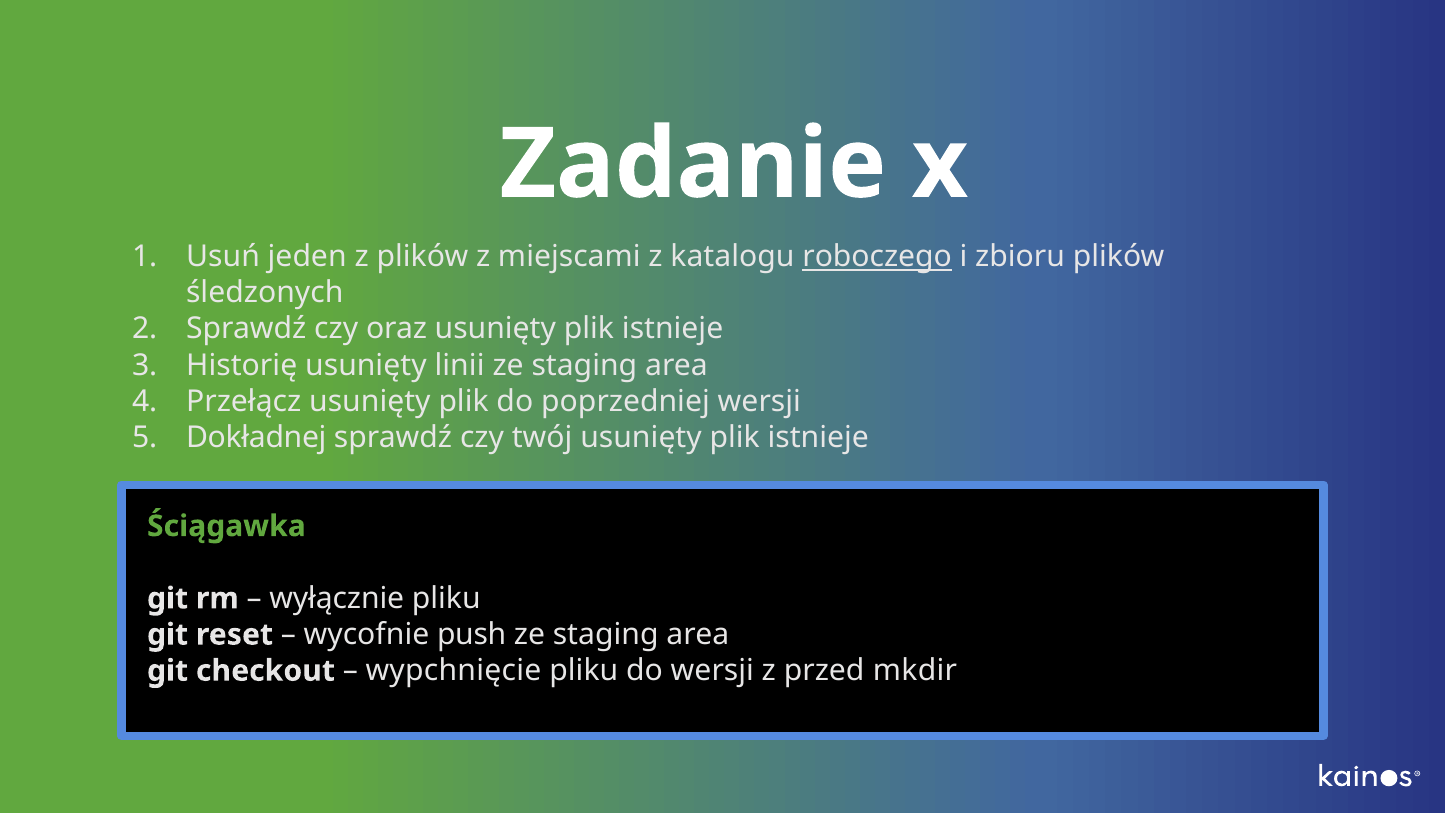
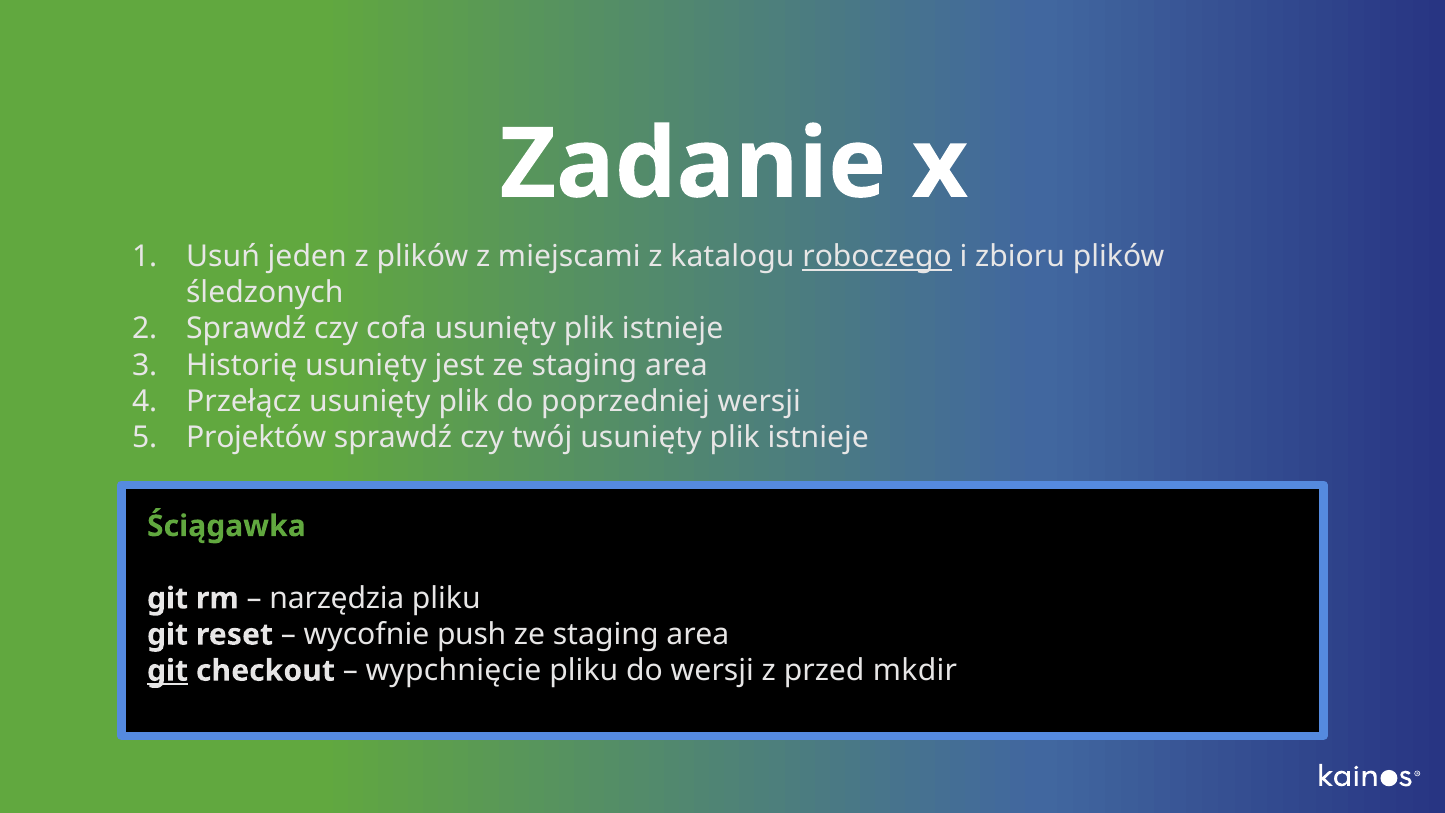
oraz: oraz -> cofa (396, 329)
linii: linii -> jest (460, 365)
Dokładnej: Dokładnej -> Projektów (256, 437)
wyłącznie: wyłącznie -> narzędzia (337, 598)
git underline: none -> present (168, 671)
